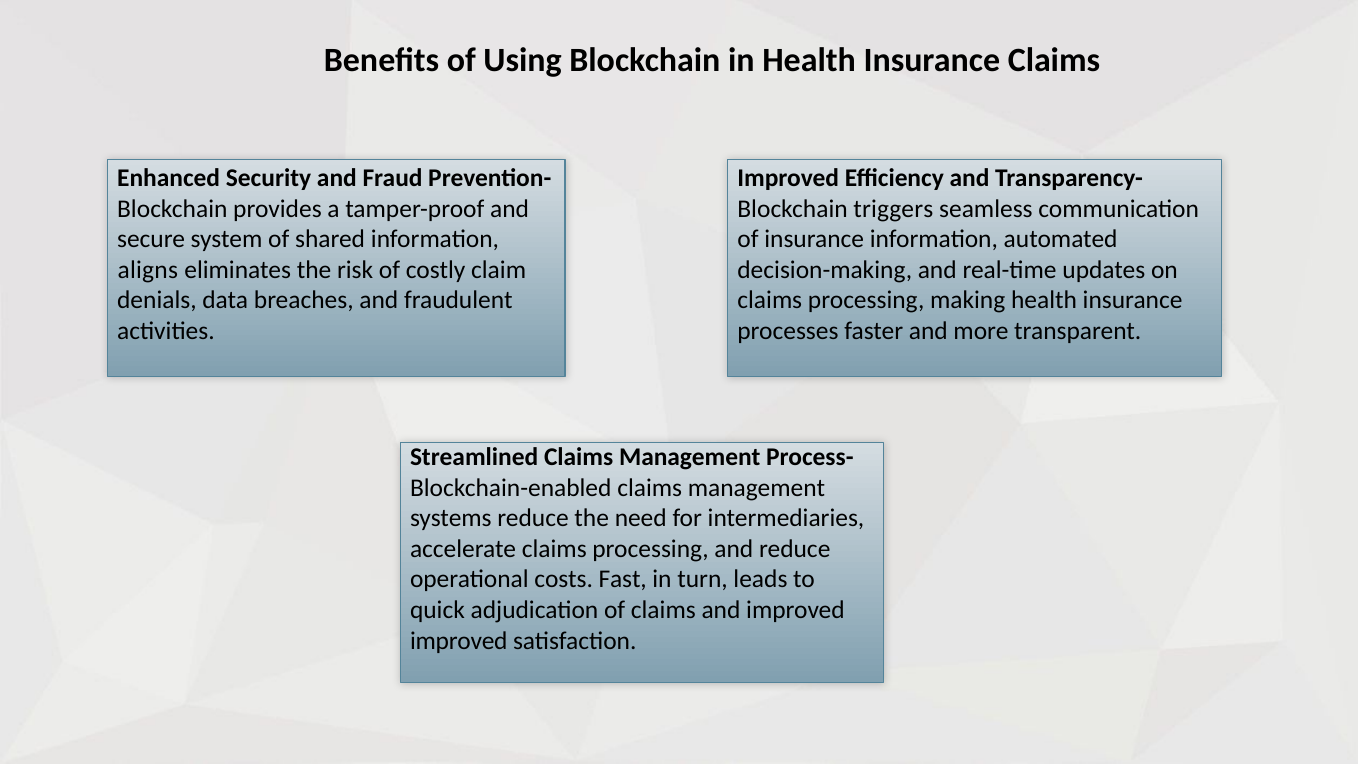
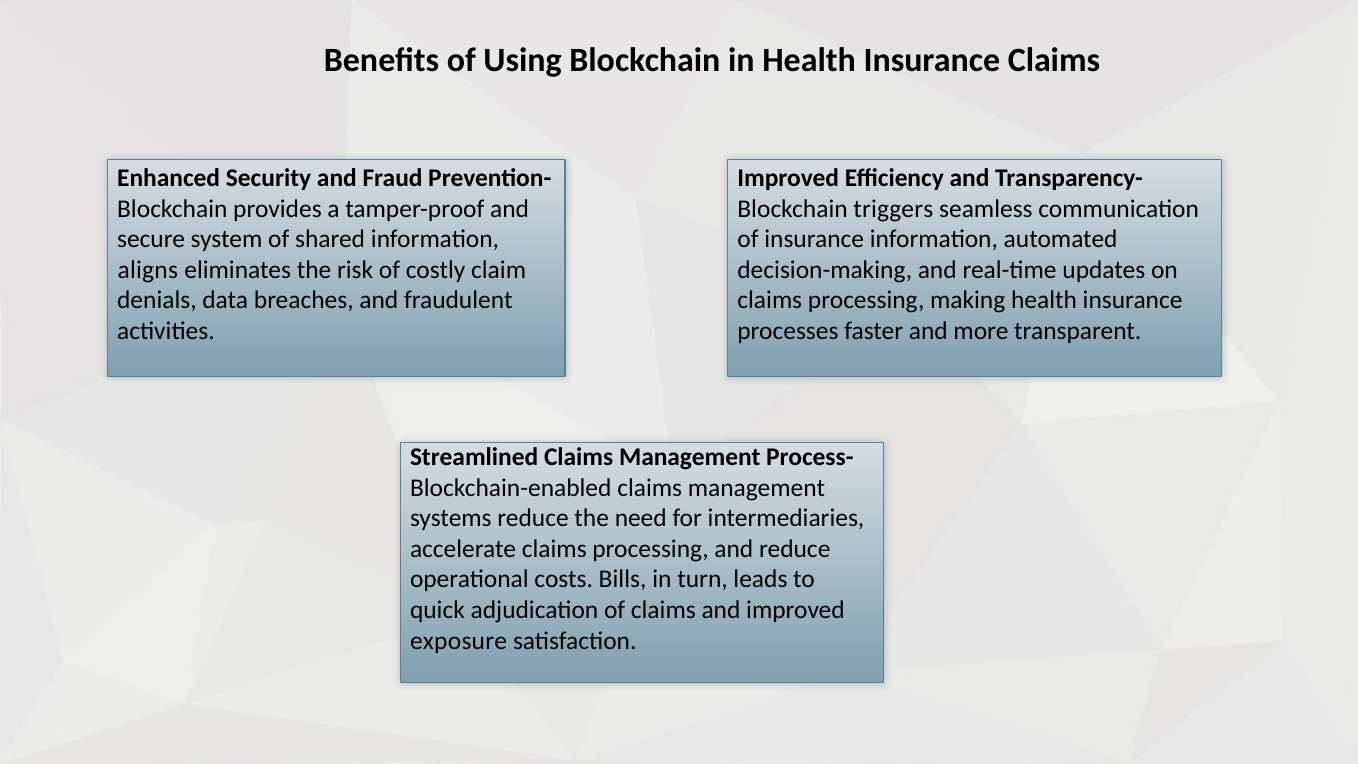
Fast: Fast -> Bills (623, 579)
improved: improved -> exposure (459, 641)
